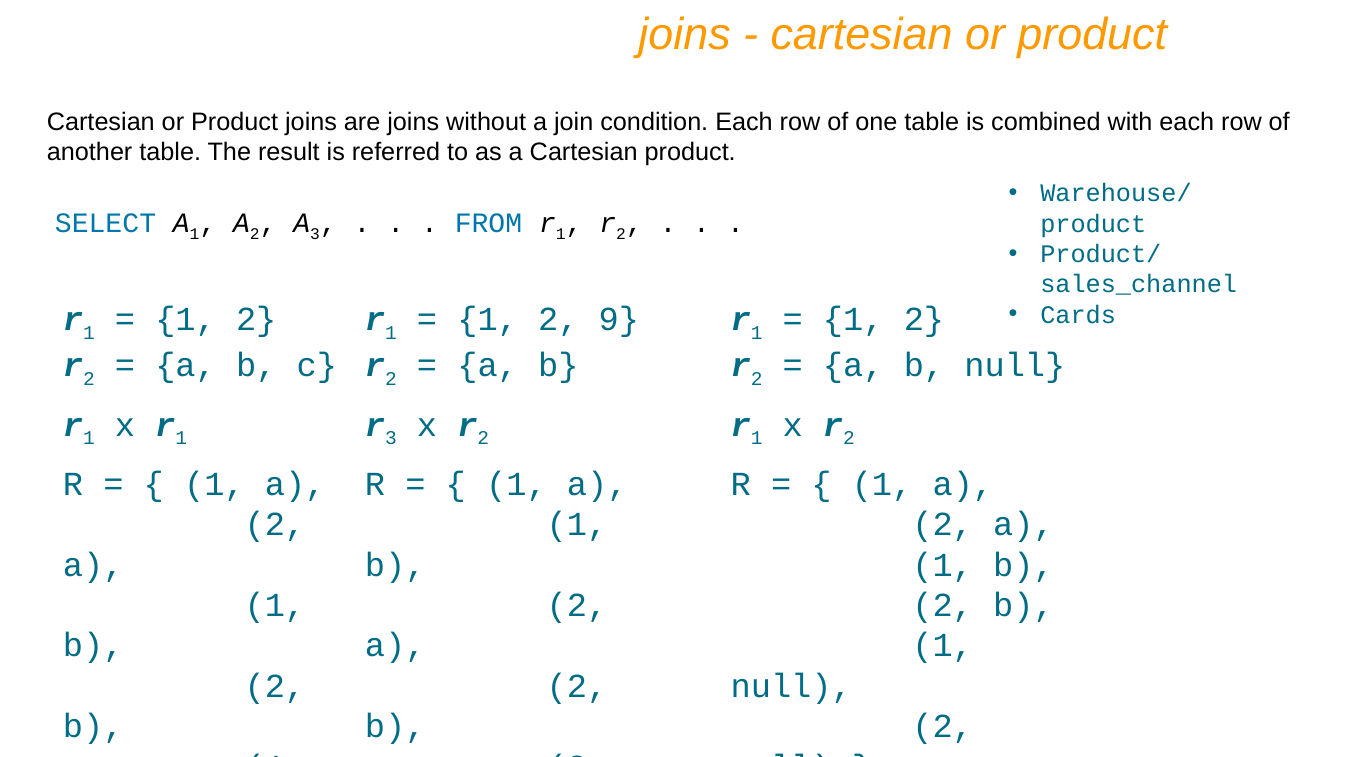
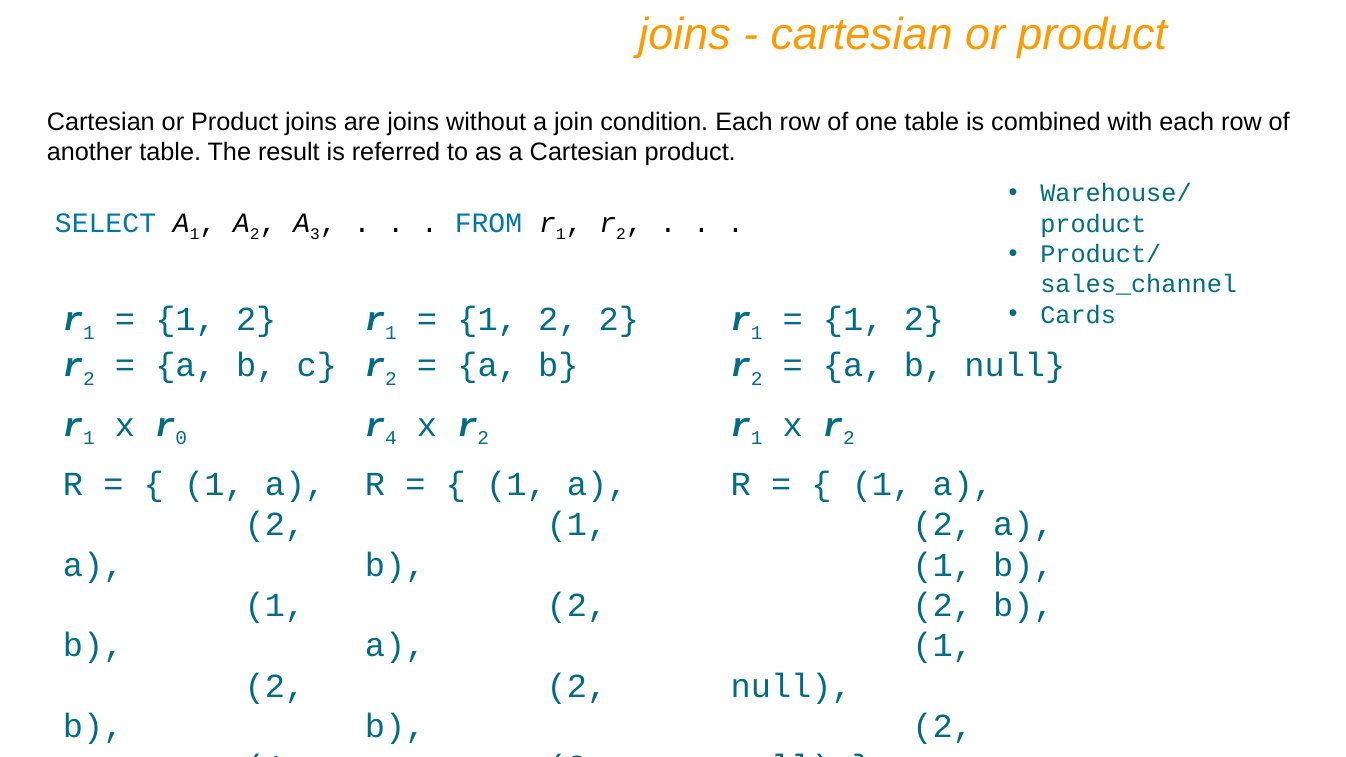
2 9: 9 -> 2 (619, 320)
x r 1: 1 -> 0 (181, 438)
r 3: 3 -> 4 (391, 438)
